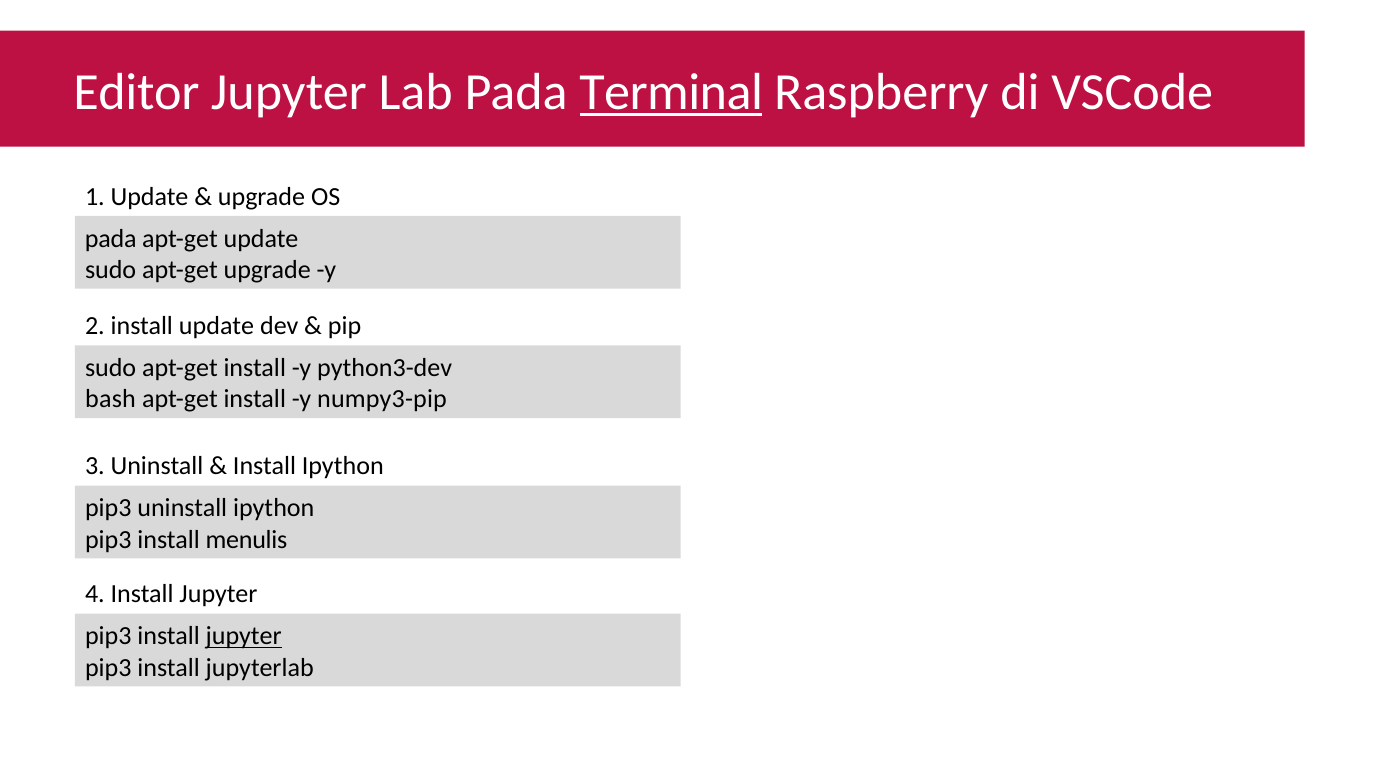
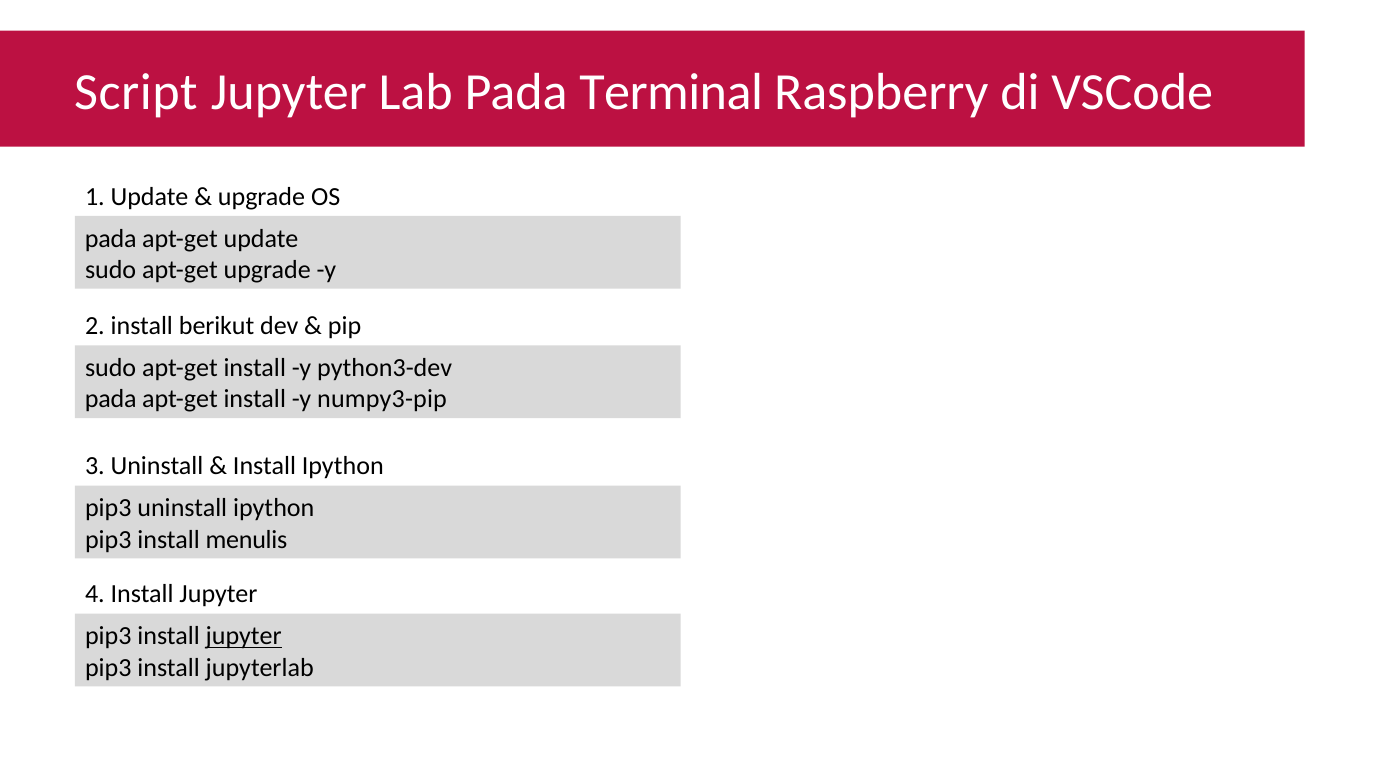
Editor: Editor -> Script (136, 92)
Terminal underline: present -> none (671, 92)
install update: update -> berikut (217, 326)
bash: bash -> pada (111, 399)
